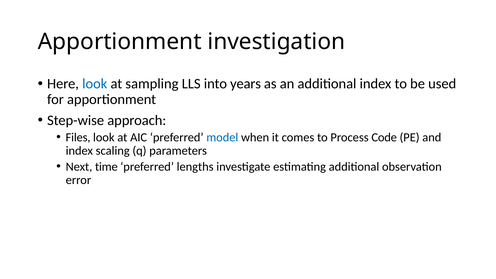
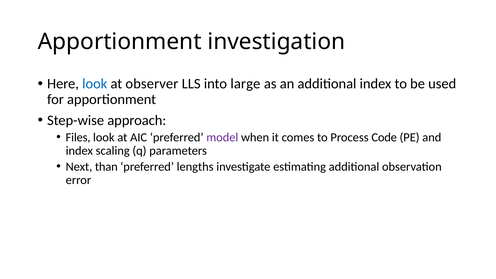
sampling: sampling -> observer (152, 84)
years: years -> large (245, 84)
model colour: blue -> purple (222, 137)
time: time -> than (106, 167)
